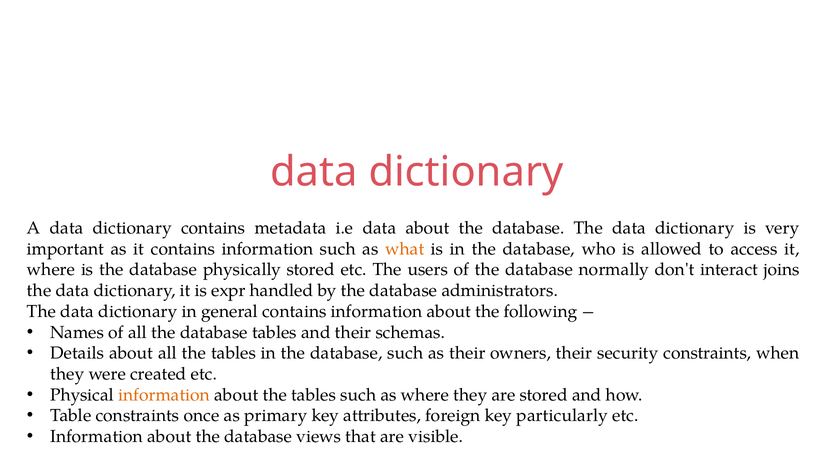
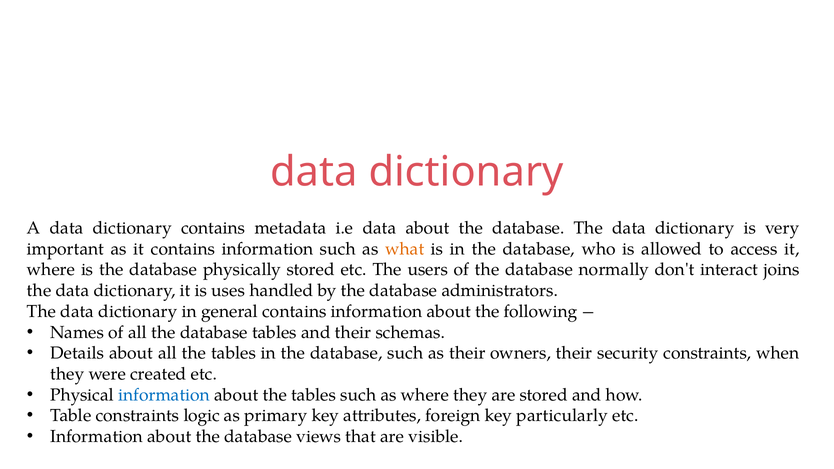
expr: expr -> uses (228, 291)
information colour: orange -> blue (164, 395)
once: once -> logic (202, 416)
